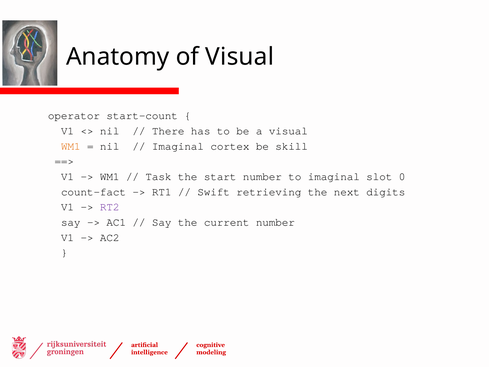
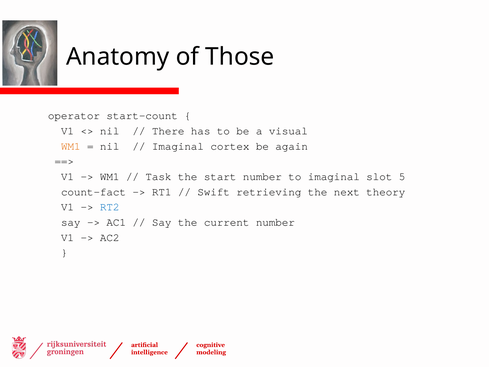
of Visual: Visual -> Those (240, 57)
skill: skill -> again (292, 146)
0: 0 -> 5 (402, 176)
digits: digits -> theory (386, 192)
RT2 colour: purple -> blue (110, 207)
